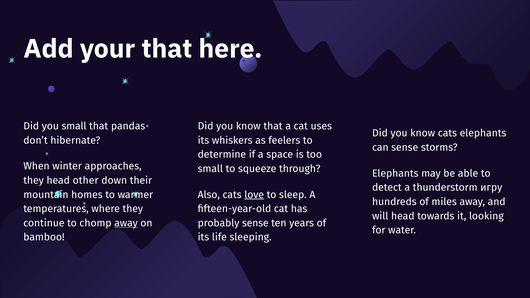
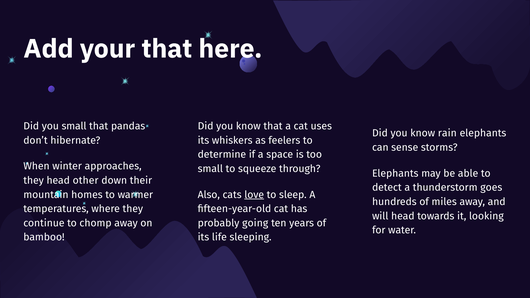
know cats: cats -> rain (447, 133)
игру: игру -> goes (491, 188)
away underline: present -> none (126, 223)
probably sense: sense -> going (255, 223)
